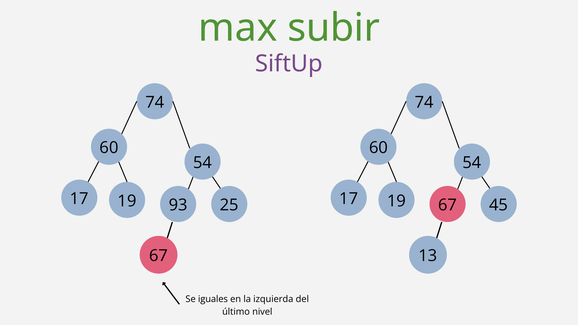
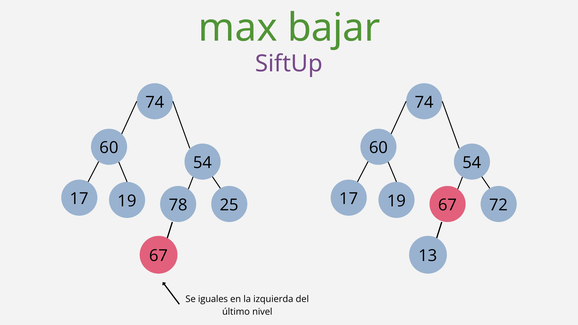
subir: subir -> bajar (334, 28)
93: 93 -> 78 (178, 205)
45: 45 -> 72 (499, 205)
